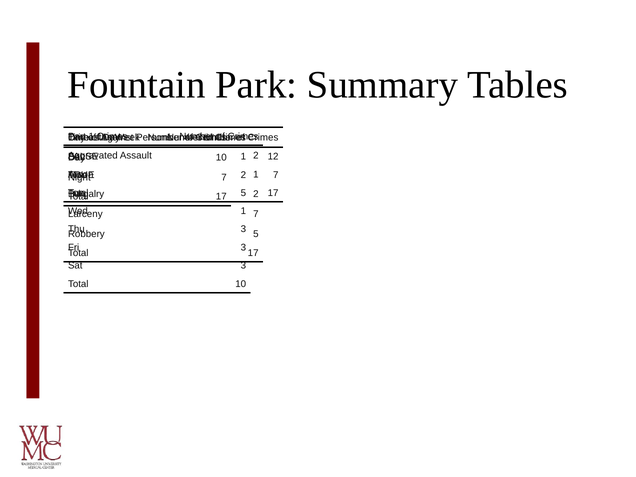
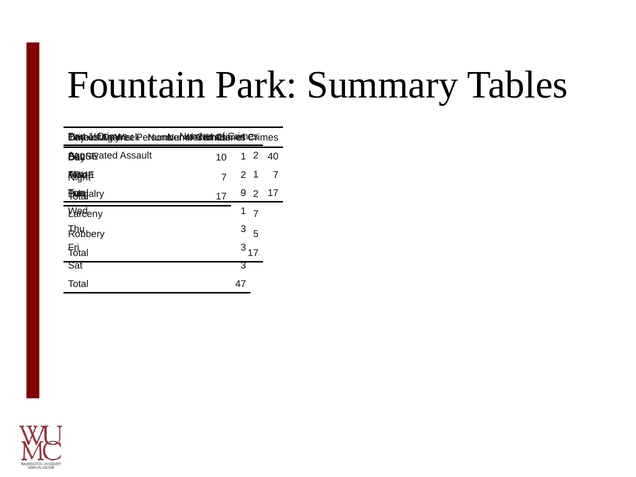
12: 12 -> 40 (273, 157)
5: 5 -> 9 (243, 193)
Total 10: 10 -> 47 (241, 284)
